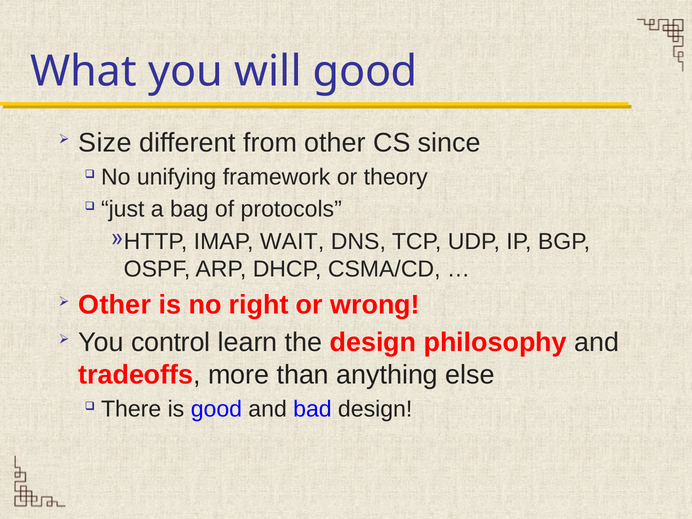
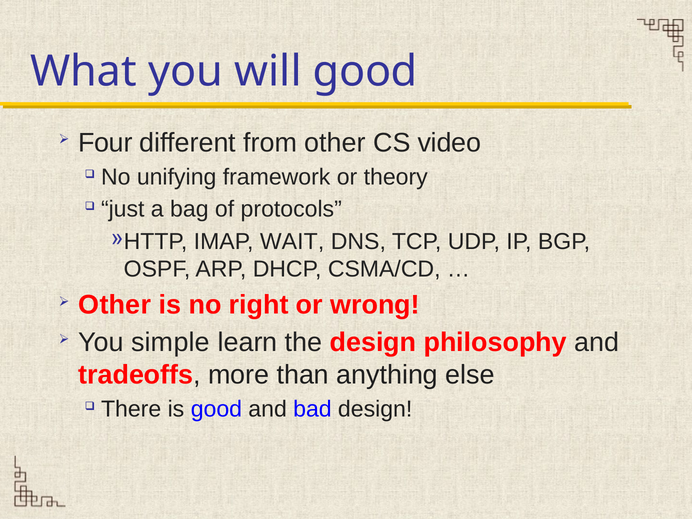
Size: Size -> Four (105, 143)
since: since -> video (449, 143)
control: control -> simple (170, 343)
